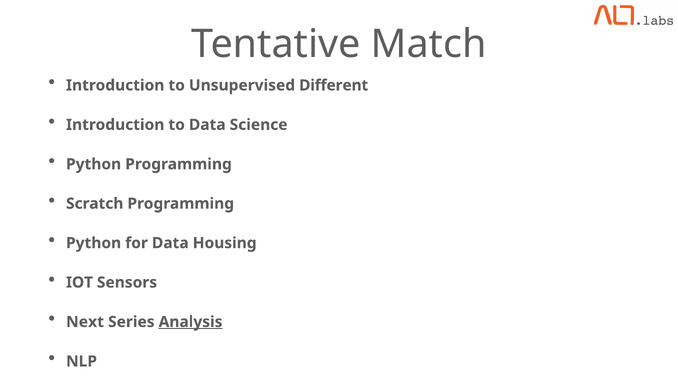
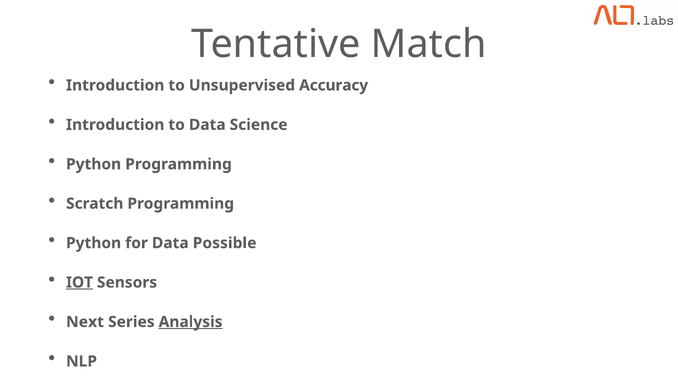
Different: Different -> Accuracy (334, 85)
Housing: Housing -> Possible (225, 243)
IOT underline: none -> present (80, 283)
